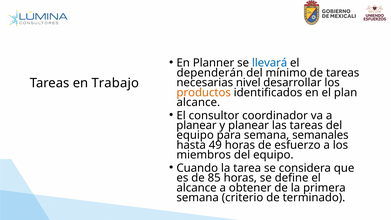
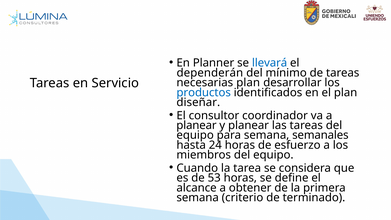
Trabajo: Trabajo -> Servicio (115, 83)
necesarias nivel: nivel -> plan (248, 83)
productos colour: orange -> blue (204, 92)
alcance: alcance -> diseñar (198, 102)
49: 49 -> 24 (215, 145)
85: 85 -> 53 (214, 178)
